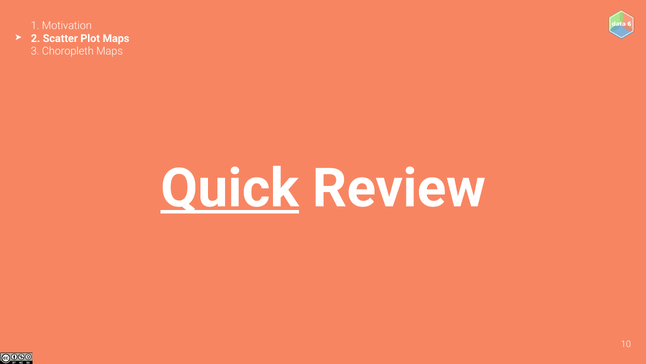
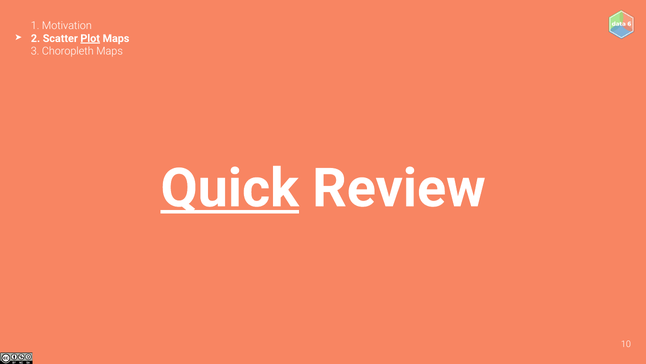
Plot underline: none -> present (90, 38)
